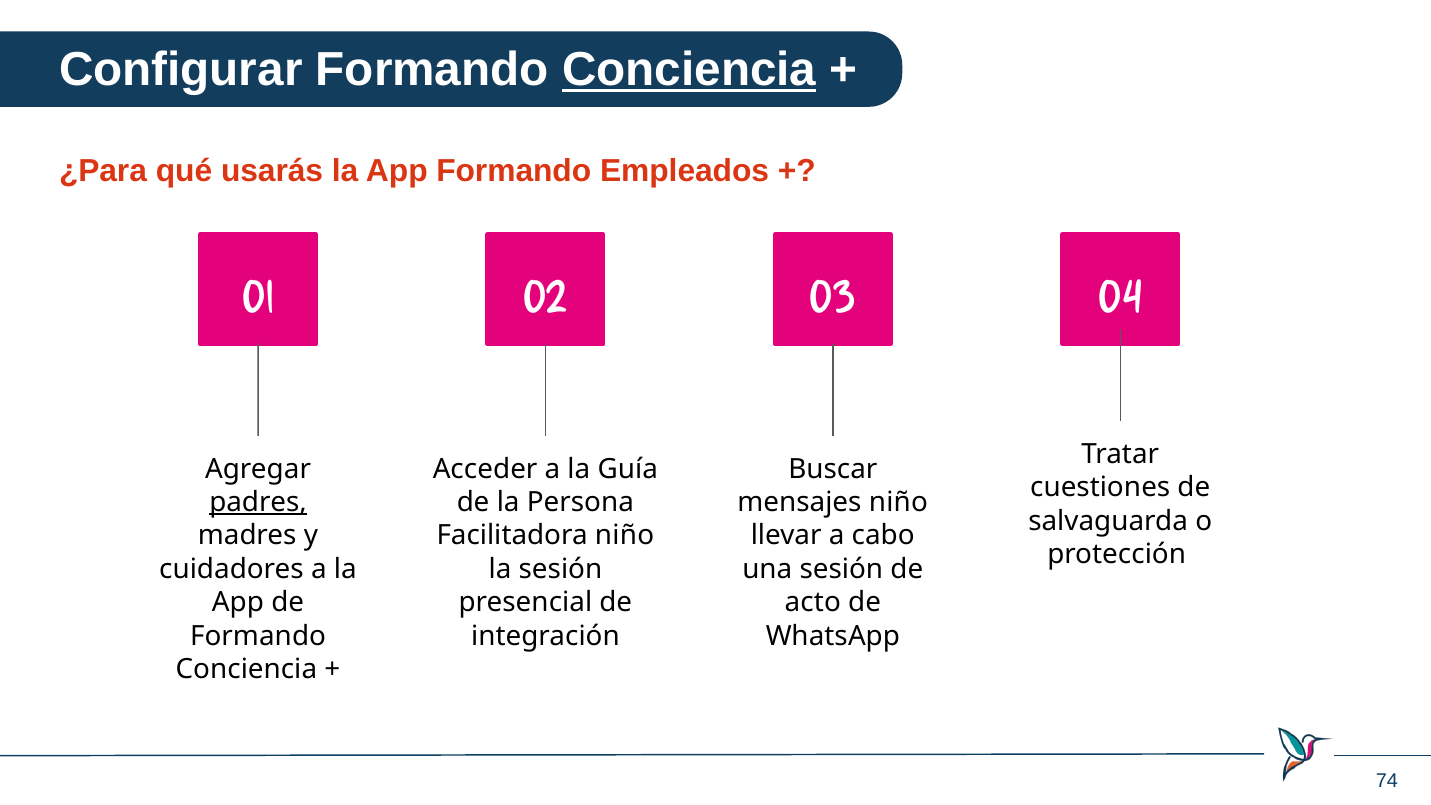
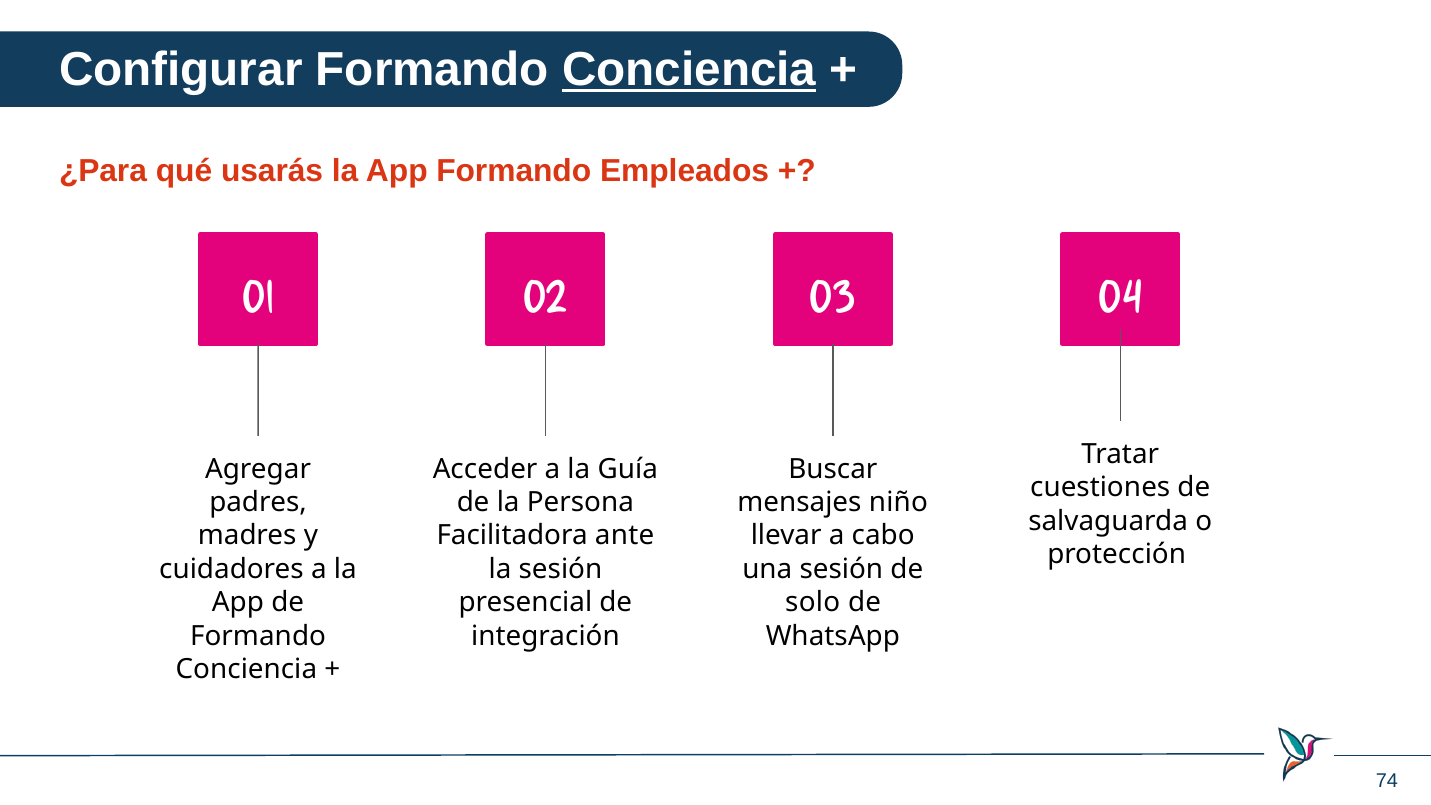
padres underline: present -> none (258, 502)
Facilitadora niño: niño -> ante (625, 536)
acto: acto -> solo (813, 603)
